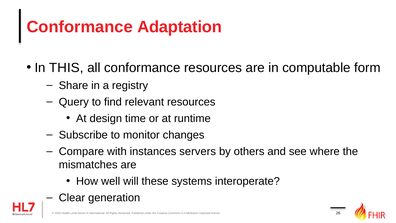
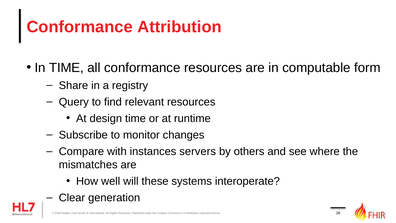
Conformance Adaptation: Adaptation -> Attribution (180, 27)
In THIS: THIS -> TIME (66, 68)
